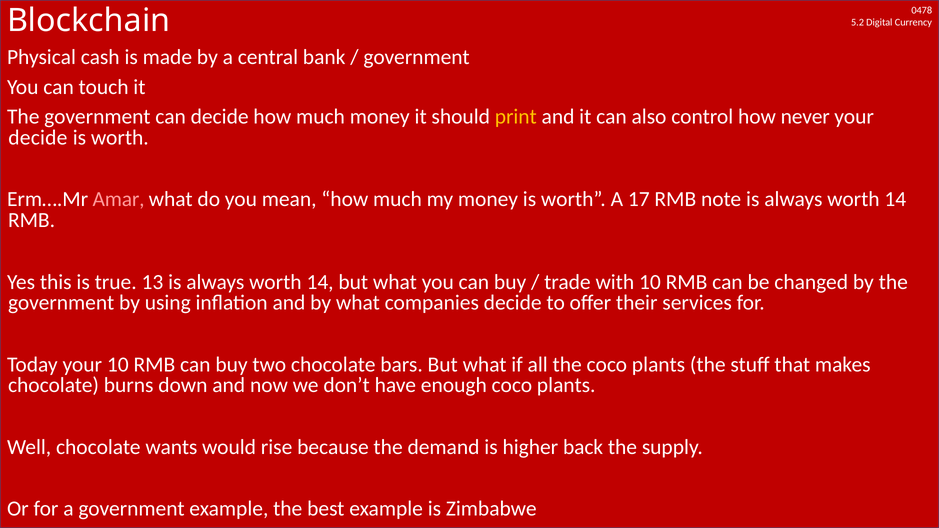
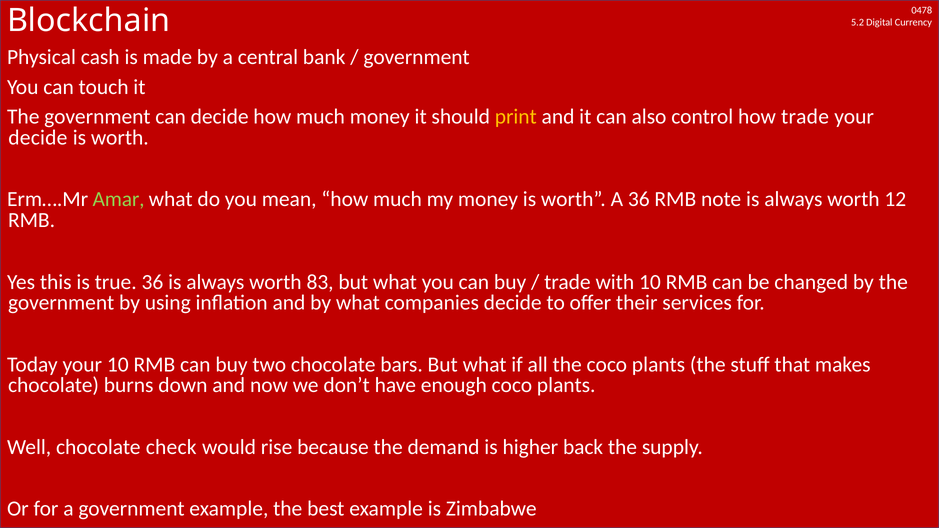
how never: never -> trade (805, 117)
Amar colour: pink -> light green (119, 199)
A 17: 17 -> 36 (639, 199)
14: 14 -> 12 (895, 199)
true 13: 13 -> 36 (152, 282)
14: 14 -> 83 (320, 282)
wants: wants -> check (171, 447)
